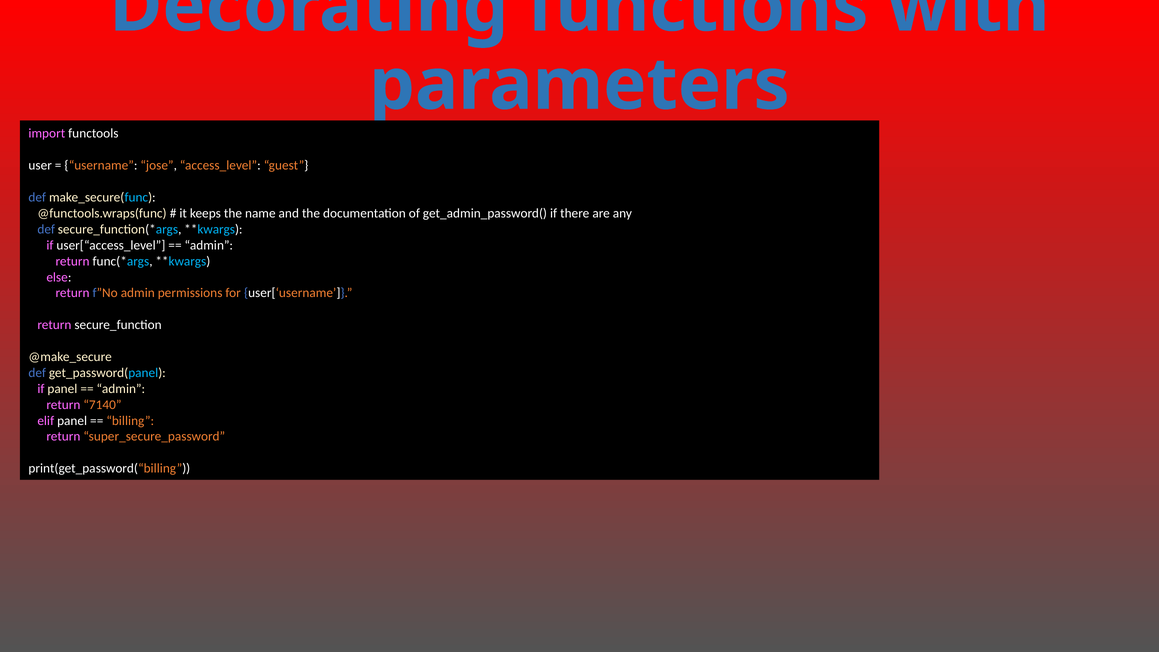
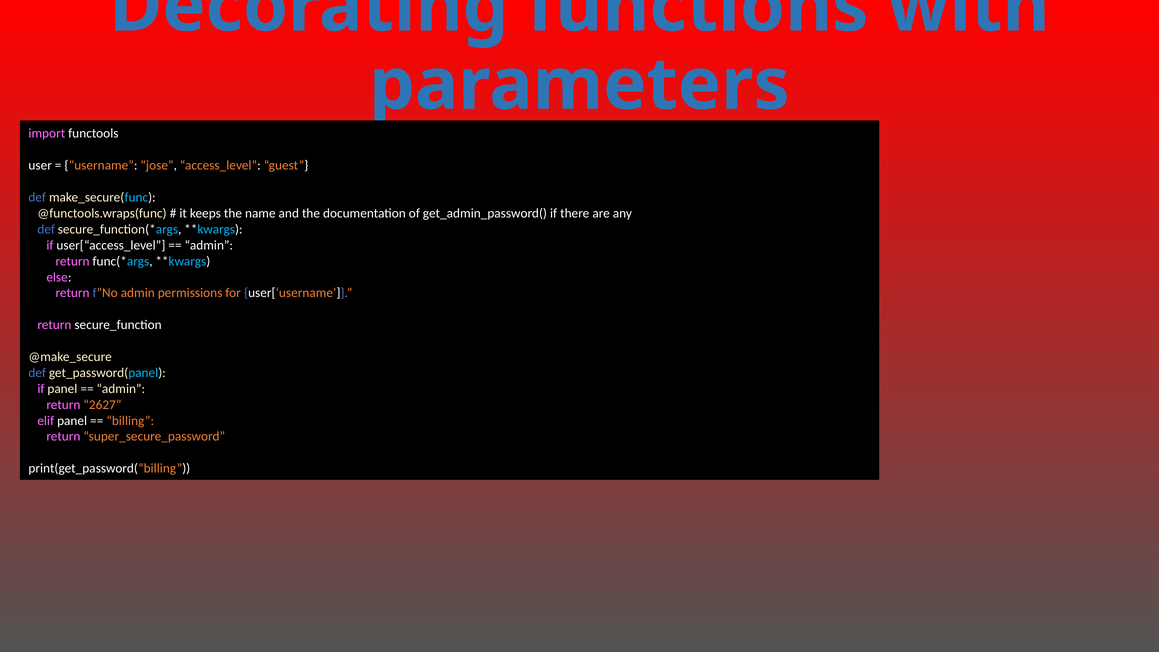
7140: 7140 -> 2627 (102, 405)
